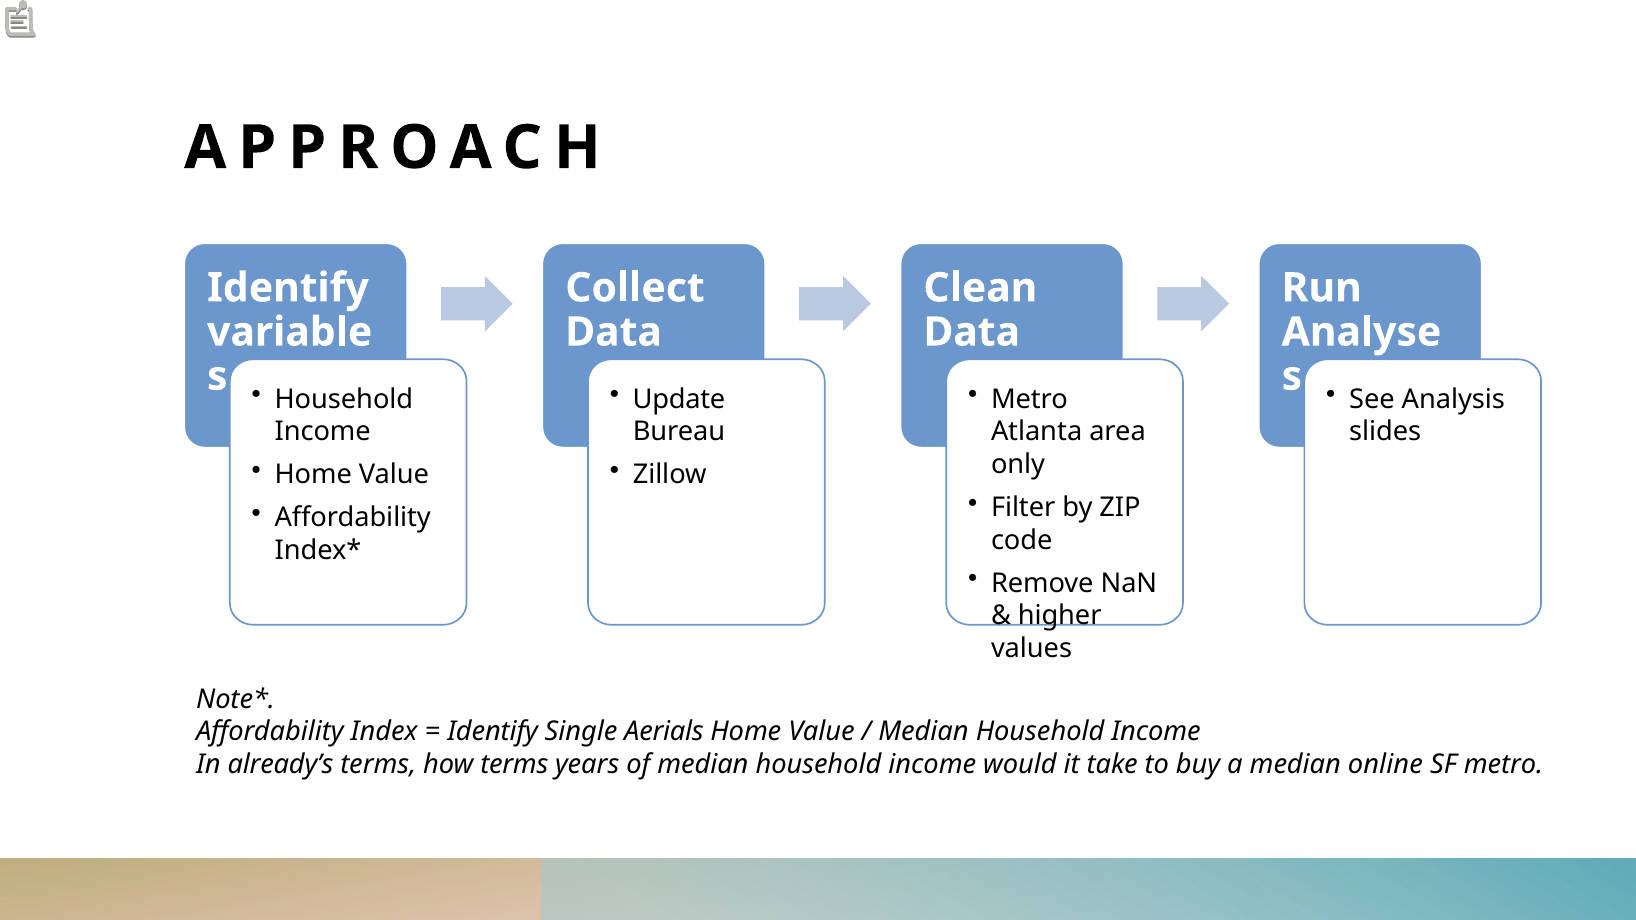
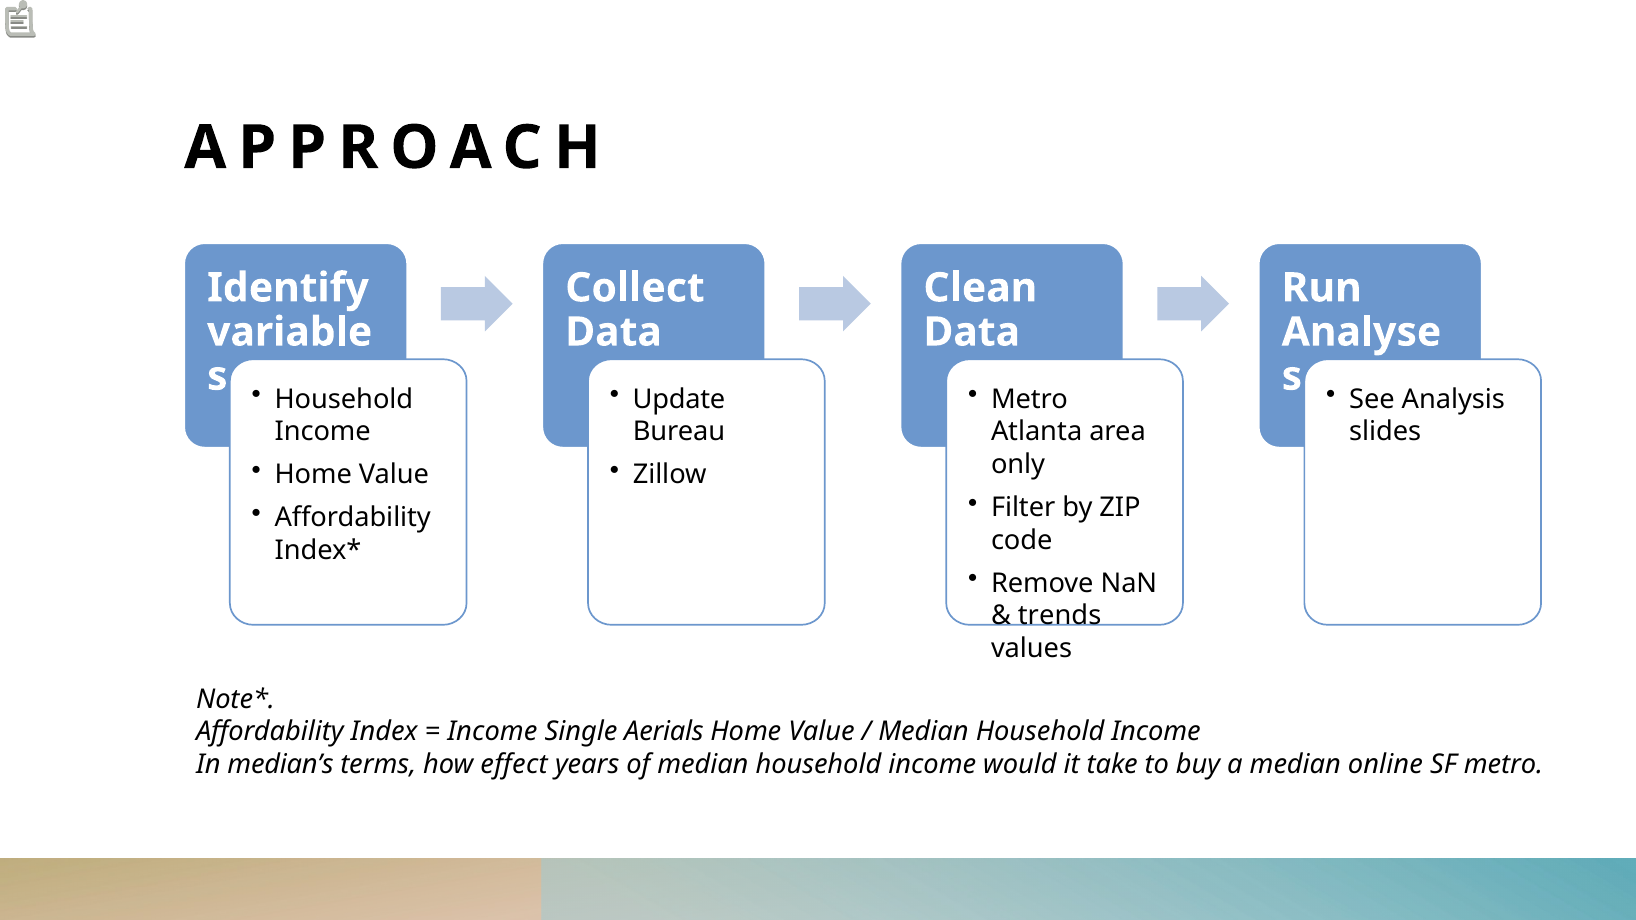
higher: higher -> trends (1060, 616)
Identify: Identify -> Income (492, 732)
already’s: already’s -> median’s (281, 765)
how terms: terms -> effect (514, 765)
